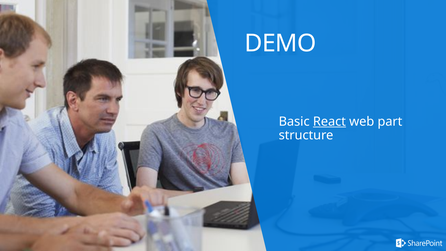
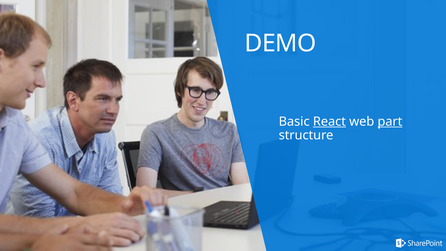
part underline: none -> present (390, 121)
